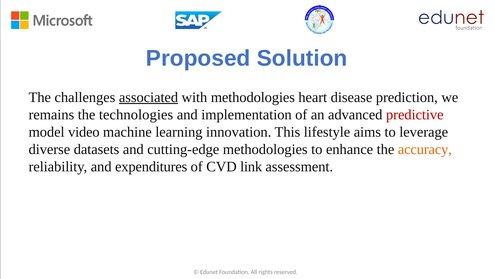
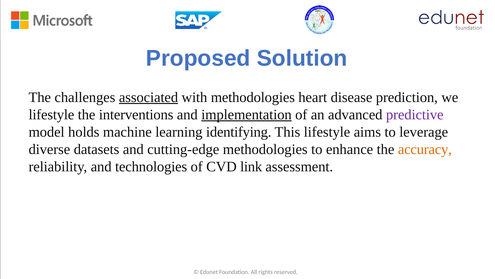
remains: remains -> lifestyle (51, 114)
technologies: technologies -> interventions (136, 114)
implementation underline: none -> present (247, 114)
predictive colour: red -> purple (415, 114)
video: video -> holds (84, 132)
innovation: innovation -> identifying (239, 132)
expenditures: expenditures -> technologies (151, 166)
